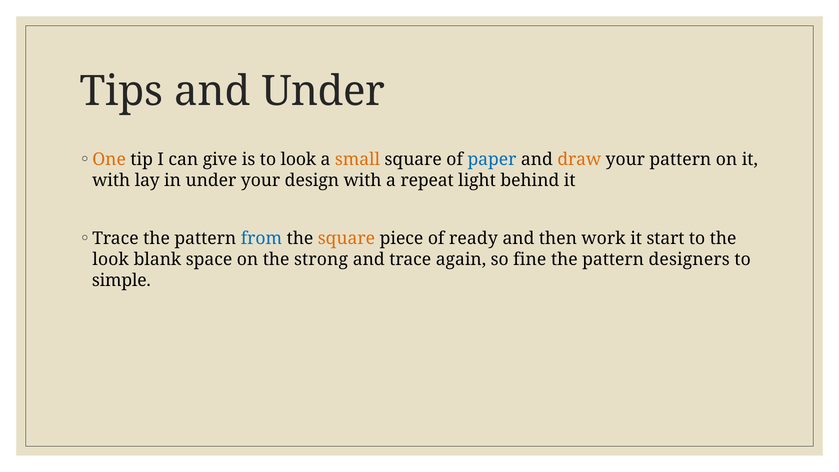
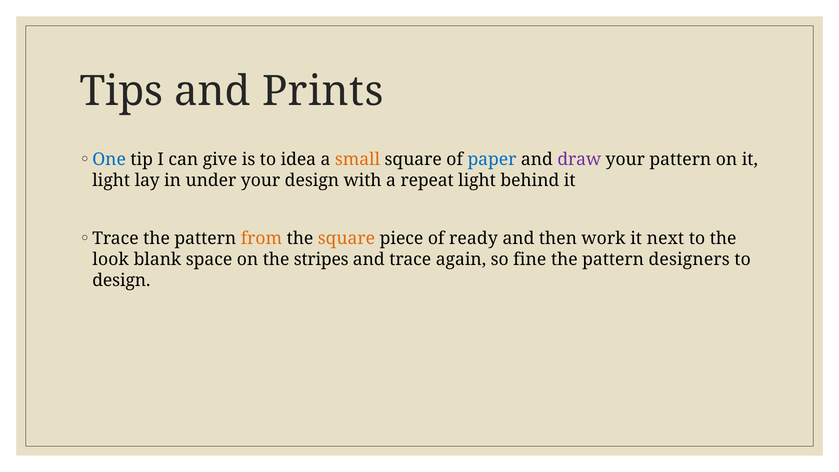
and Under: Under -> Prints (323, 91)
One colour: orange -> blue (109, 160)
to look: look -> idea (298, 160)
draw colour: orange -> purple (579, 160)
with: with -> light (111, 181)
from colour: blue -> orange (261, 238)
start: start -> next (665, 238)
strong: strong -> stripes (321, 259)
simple: simple -> design (121, 280)
